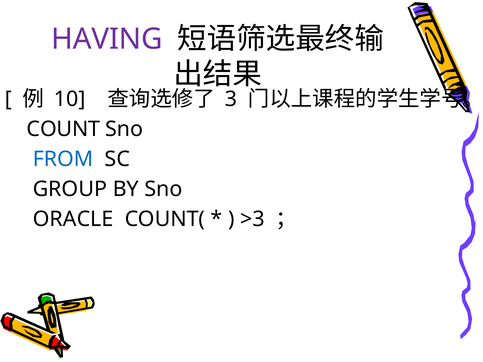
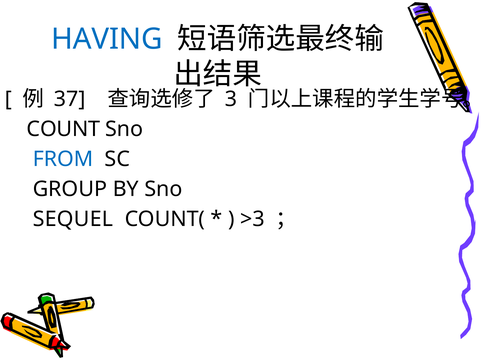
HAVING colour: purple -> blue (107, 39)
10: 10 -> 37 (70, 99)
ORACLE: ORACLE -> SEQUEL (73, 219)
